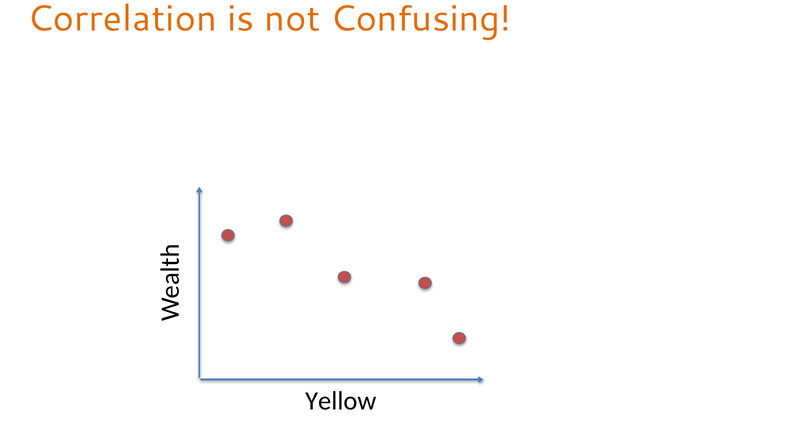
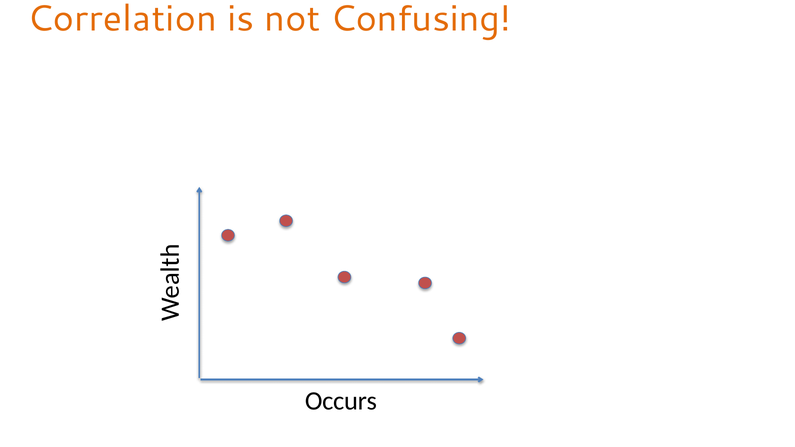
Yellow: Yellow -> Occurs (341, 401)
